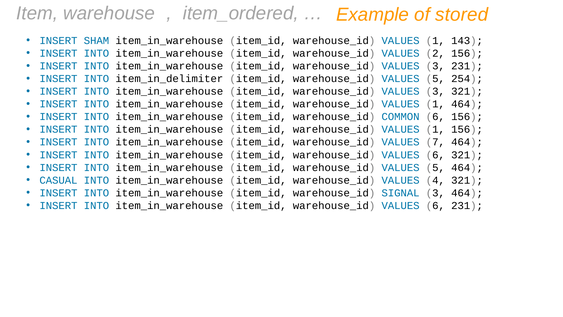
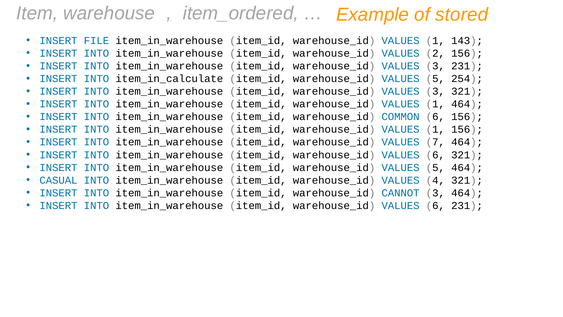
SHAM: SHAM -> FILE (96, 41)
item_in_delimiter: item_in_delimiter -> item_in_calculate (169, 79)
SIGNAL: SIGNAL -> CANNOT (401, 193)
